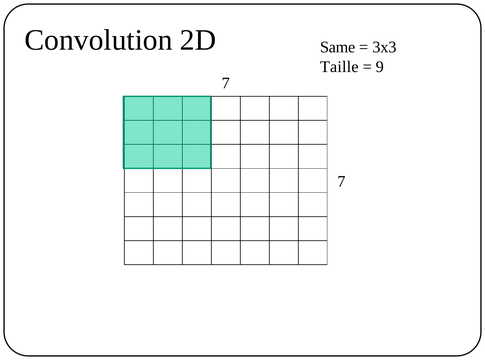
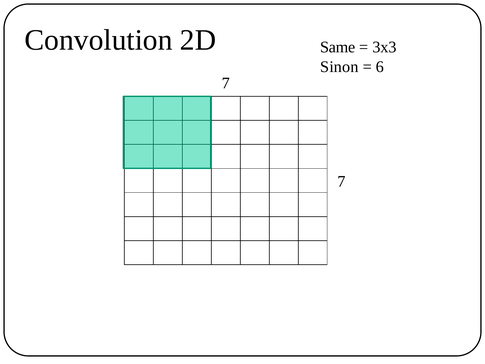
Taille: Taille -> Sinon (339, 67)
9: 9 -> 6 (380, 67)
